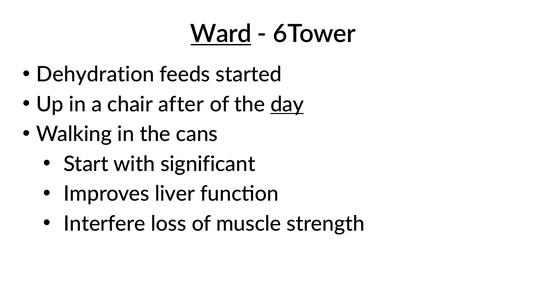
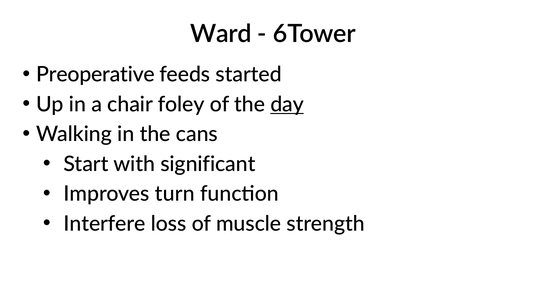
Ward underline: present -> none (221, 34)
Dehydration: Dehydration -> Preoperative (95, 75)
after: after -> foley (181, 104)
liver: liver -> turn (175, 194)
